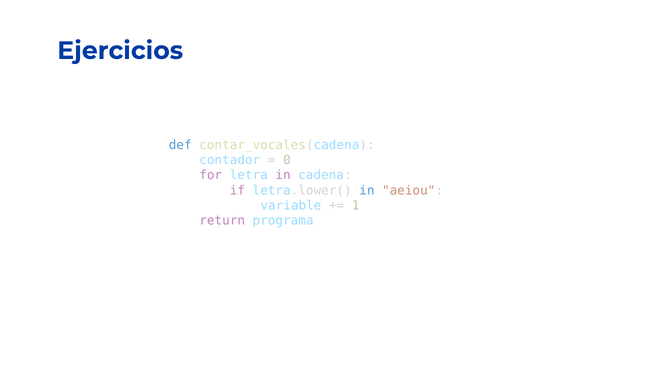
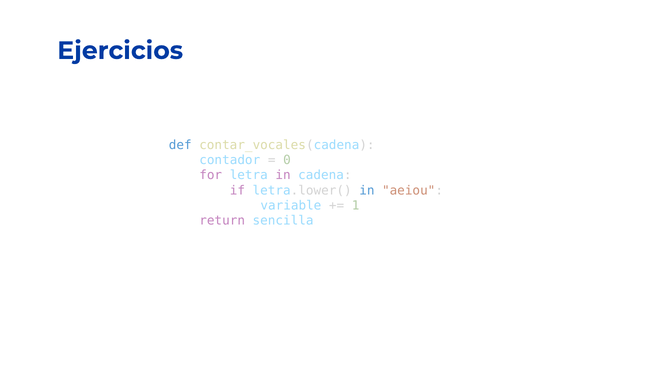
programa: programa -> sencilla (283, 221)
